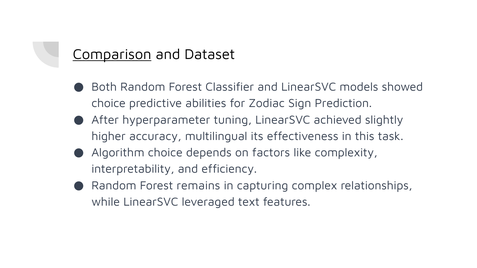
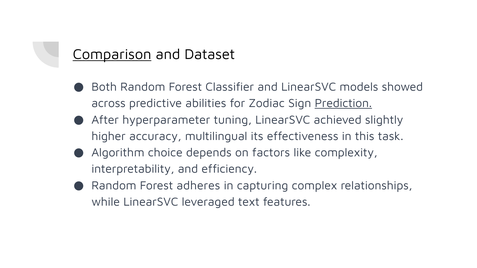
choice: choice -> across (109, 103)
Prediction underline: none -> present (343, 103)
remains: remains -> adheres (198, 186)
